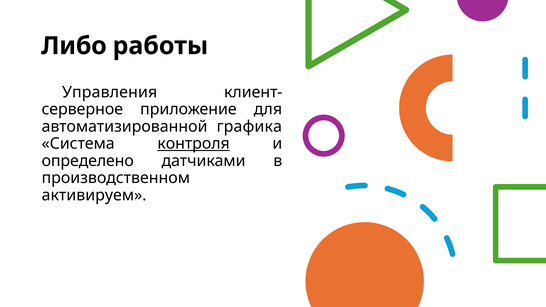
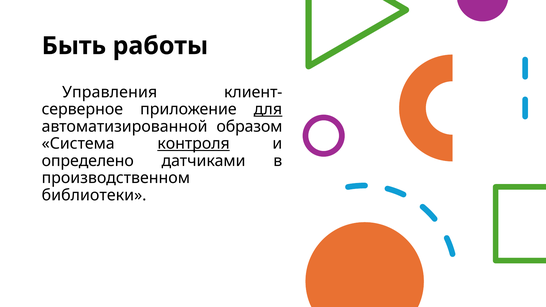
Либо: Либо -> Быть (74, 46)
для underline: none -> present (268, 109)
графика: графика -> образом (249, 127)
активируем: активируем -> библиотеки (94, 195)
